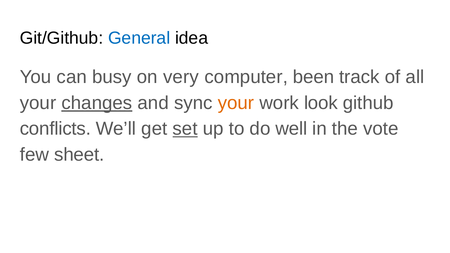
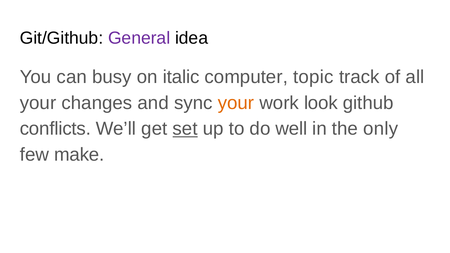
General colour: blue -> purple (139, 38)
very: very -> italic (181, 77)
been: been -> topic (313, 77)
changes underline: present -> none (97, 103)
vote: vote -> only (381, 129)
sheet: sheet -> make (79, 155)
